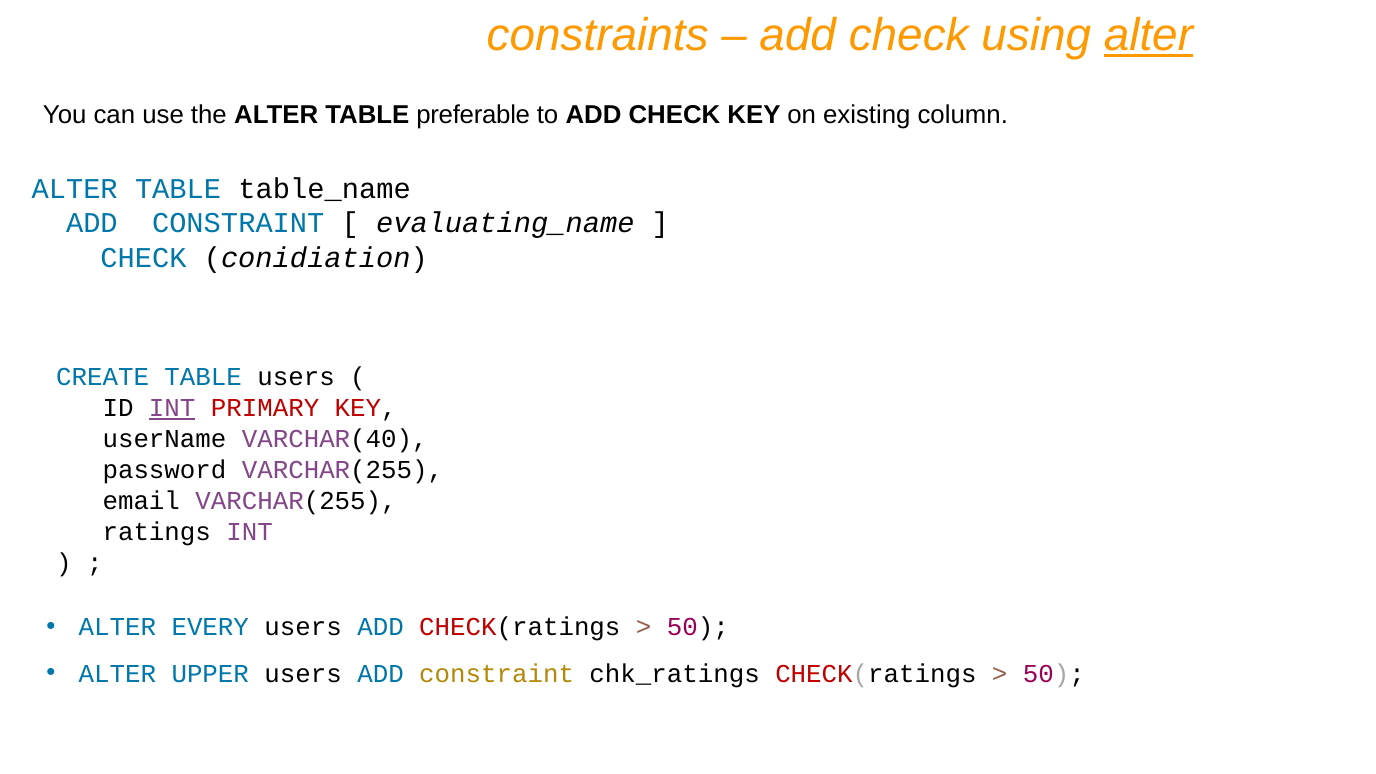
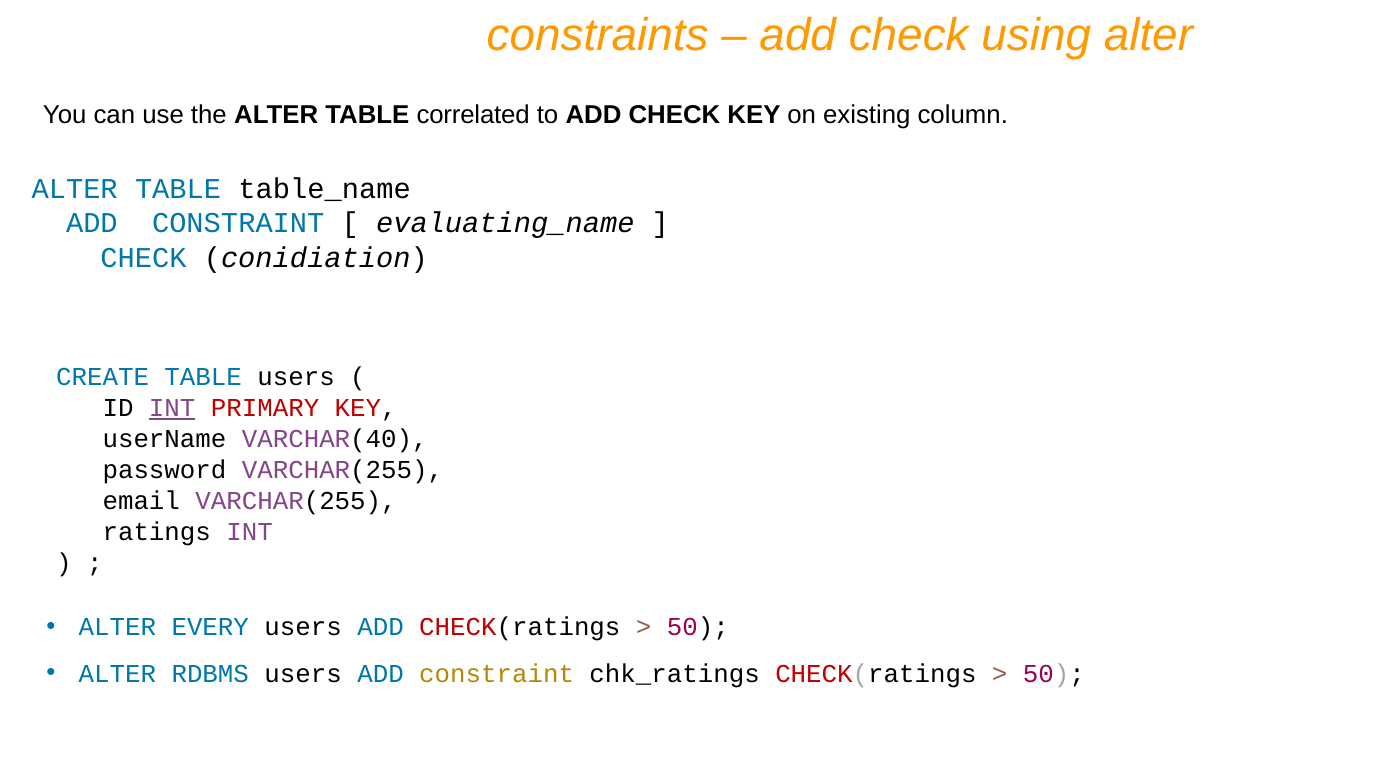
alter underline: present -> none (1148, 36)
preferable: preferable -> correlated (473, 115)
UPPER: UPPER -> RDBMS (210, 674)
